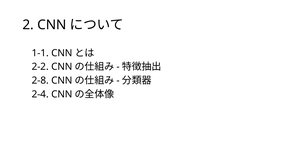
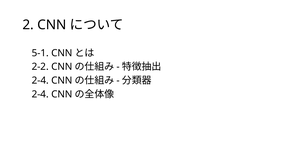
1-1: 1-1 -> 5-1 (40, 53)
2-8: 2-8 -> 2-4 (40, 80)
